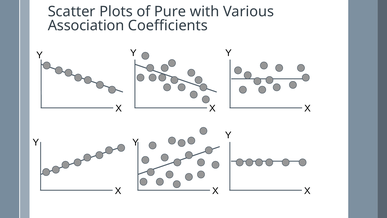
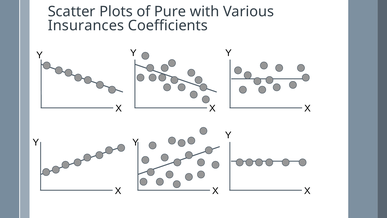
Association: Association -> Insurances (86, 25)
